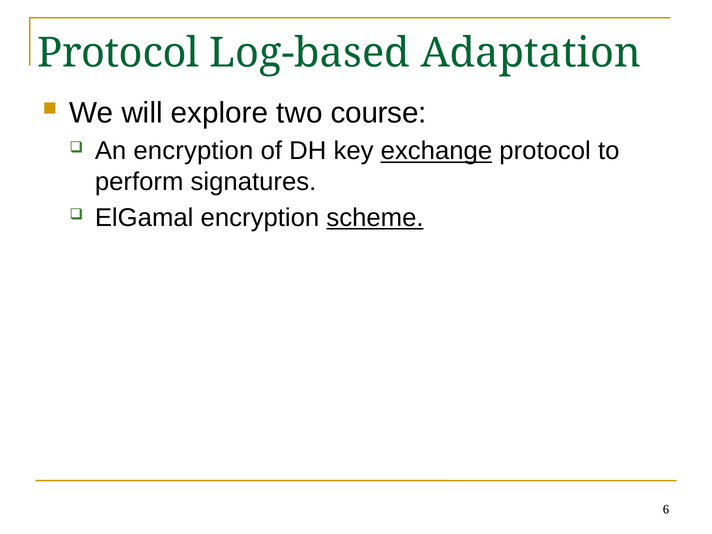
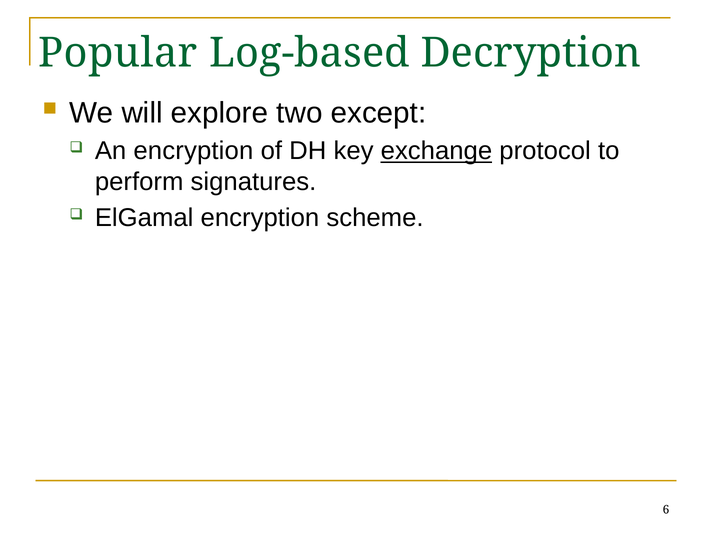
Protocol: Protocol -> Popular (118, 53)
Adaptation: Adaptation -> Decryption (531, 53)
course: course -> except (379, 113)
scheme underline: present -> none (375, 218)
